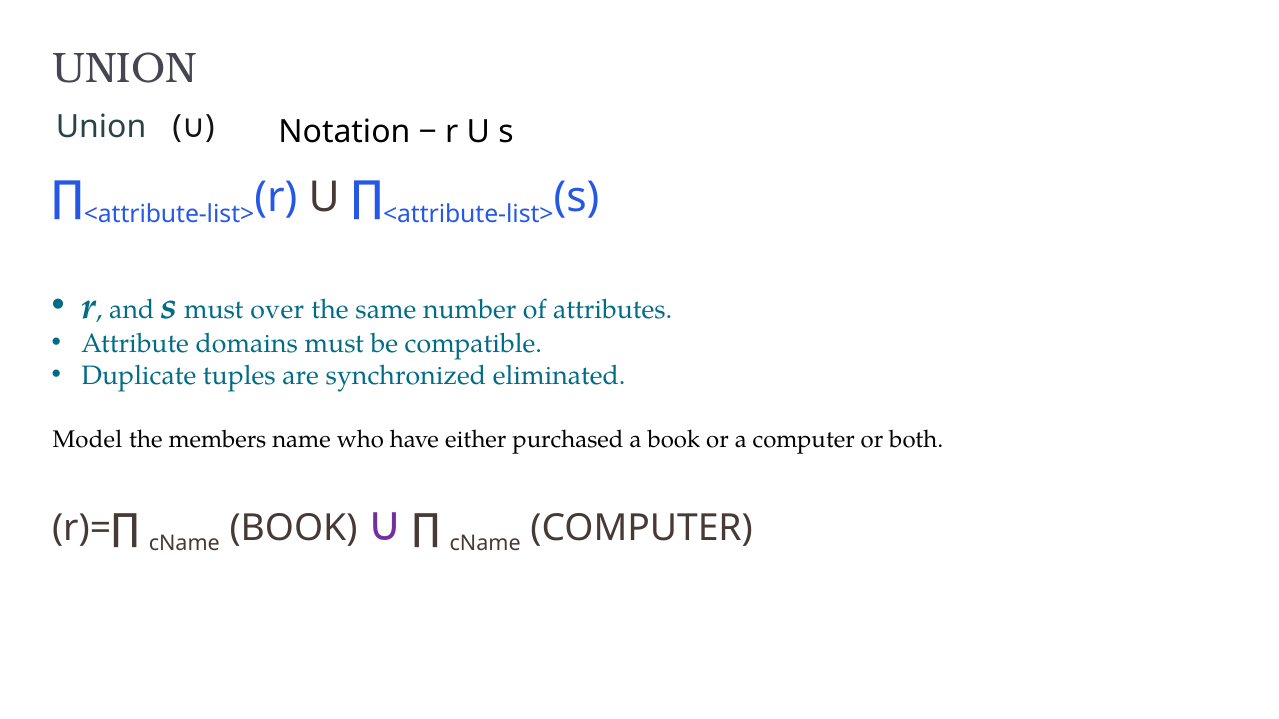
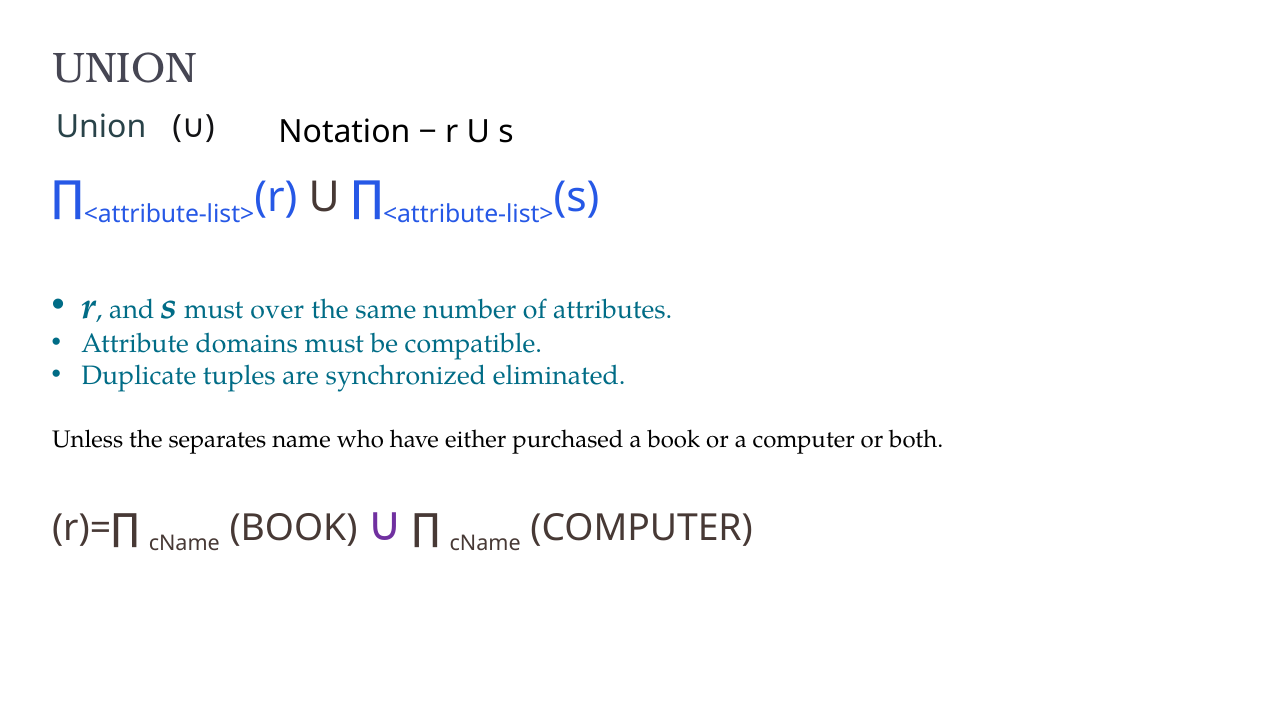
Model: Model -> Unless (88, 440)
members: members -> separates (218, 440)
